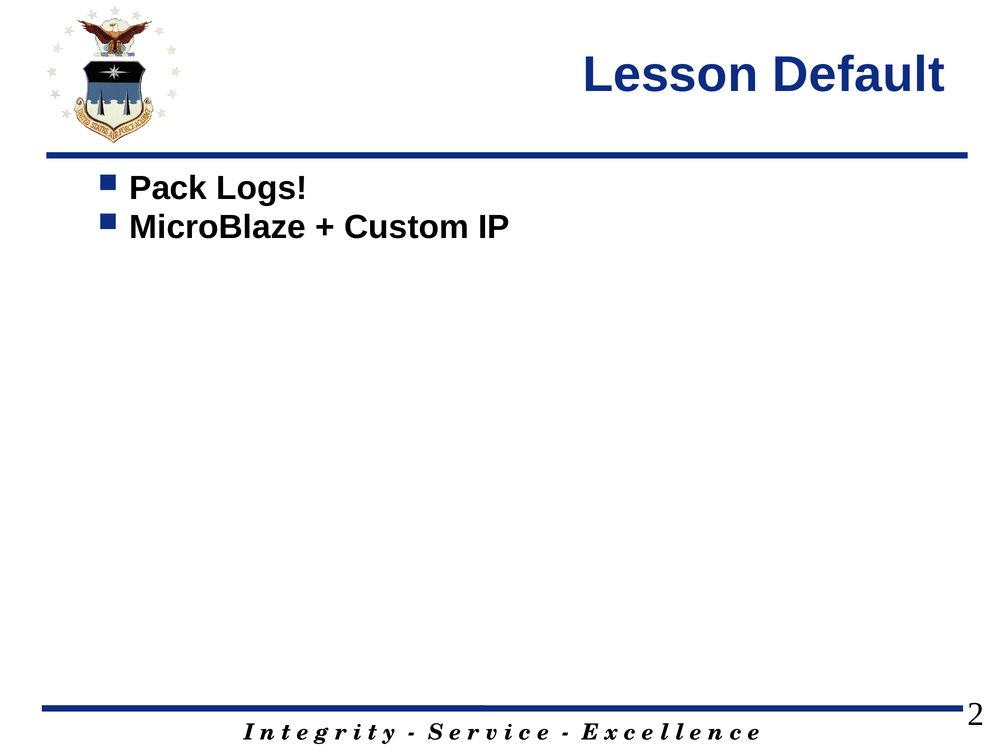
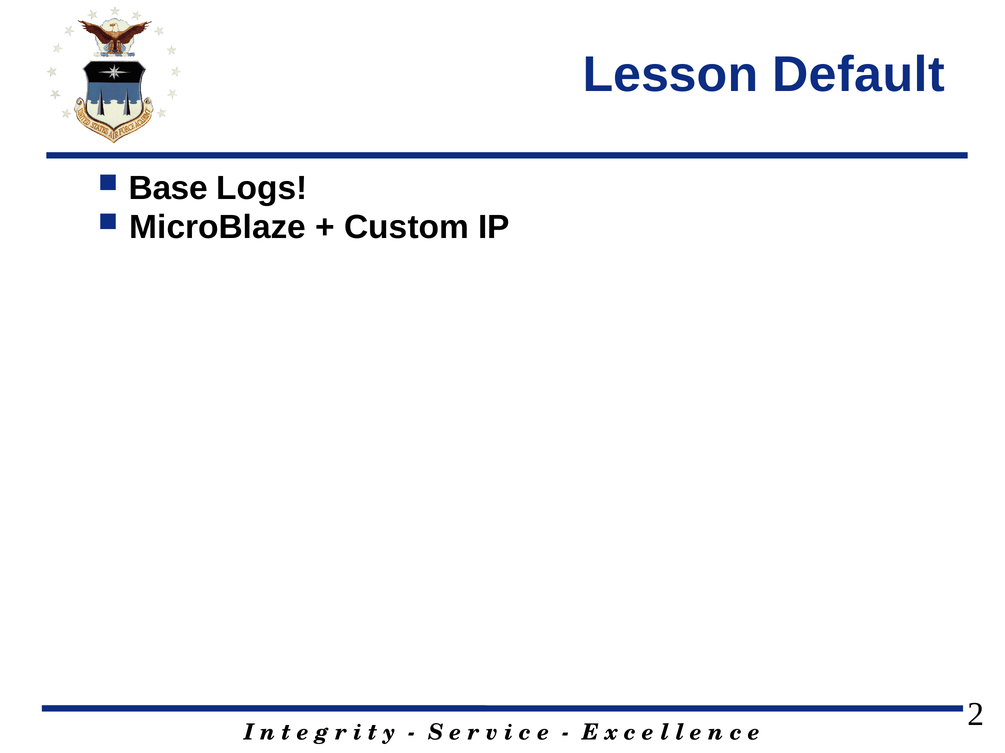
Pack: Pack -> Base (168, 189)
